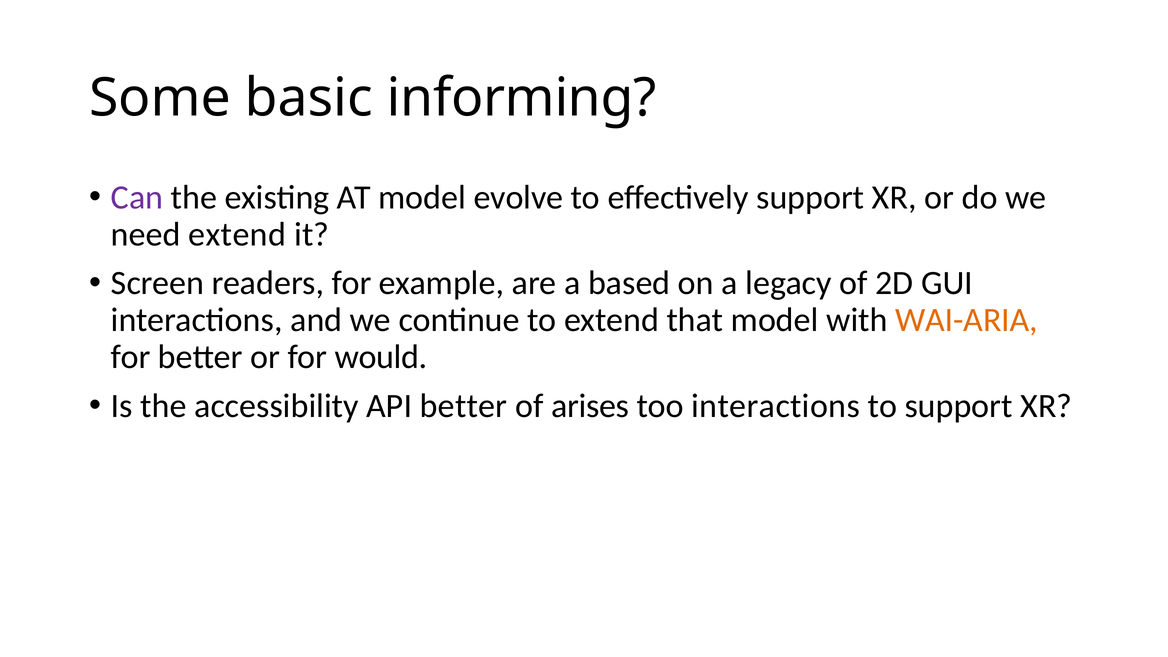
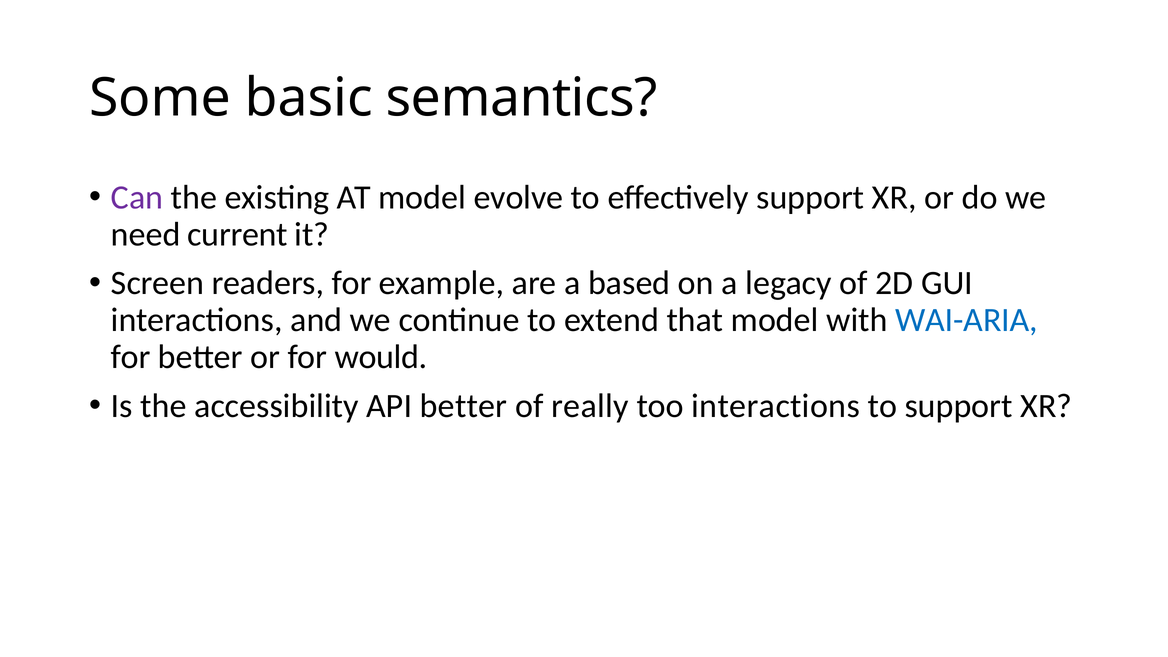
informing: informing -> semantics (522, 98)
need extend: extend -> current (237, 234)
WAI-ARIA colour: orange -> blue (966, 320)
arises: arises -> really (590, 406)
